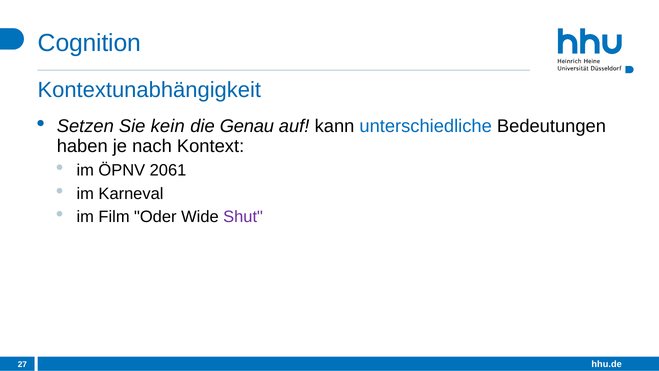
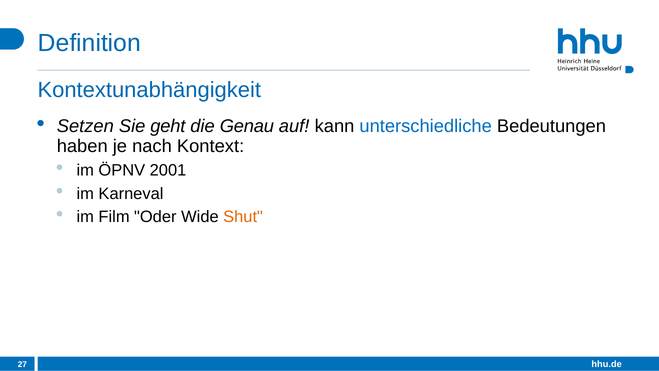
Cognition: Cognition -> Definition (89, 43)
kein: kein -> geht (168, 126)
2061: 2061 -> 2001 (168, 170)
Shut colour: purple -> orange (243, 217)
